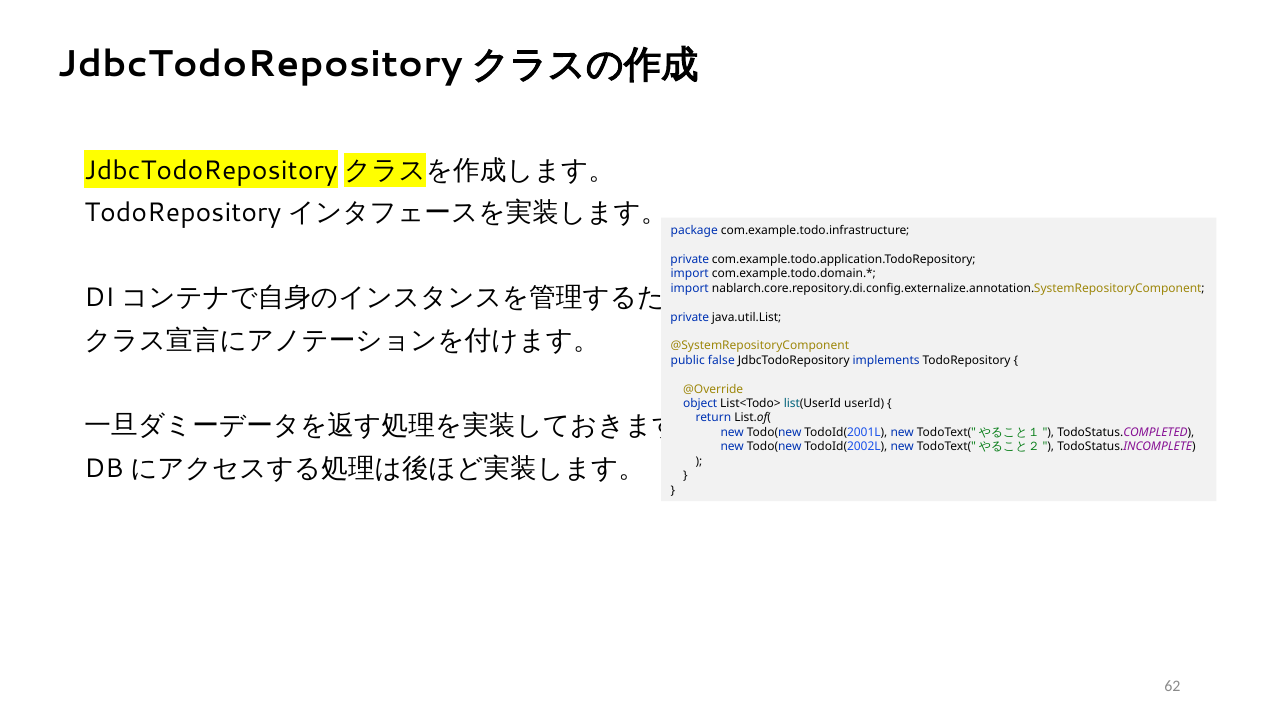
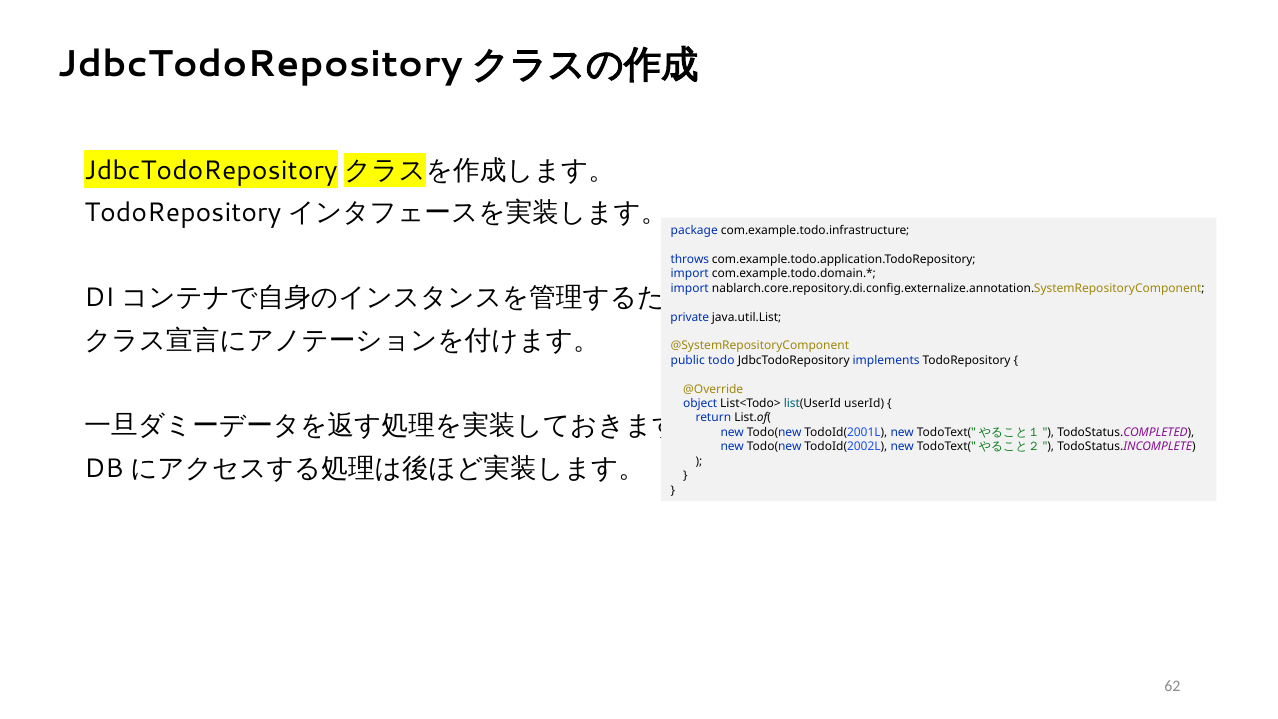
private: private -> throws (690, 259)
false: false -> todo (721, 360)
